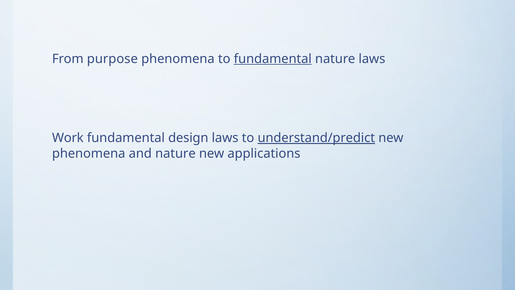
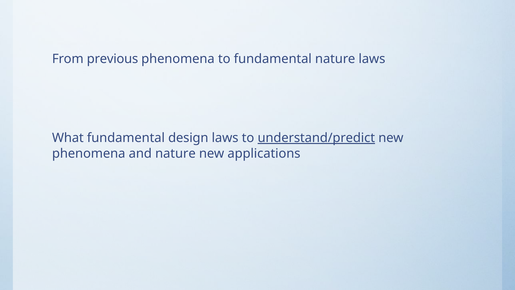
purpose: purpose -> previous (113, 59)
fundamental underline: present -> none (273, 59)
Work: Work -> What (68, 138)
